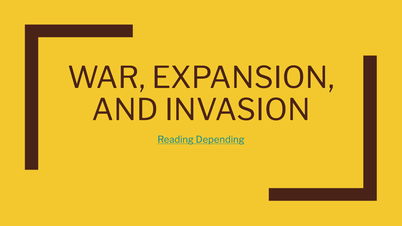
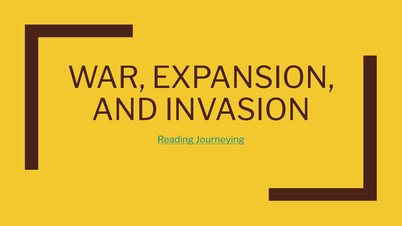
Depending: Depending -> Journeying (220, 140)
